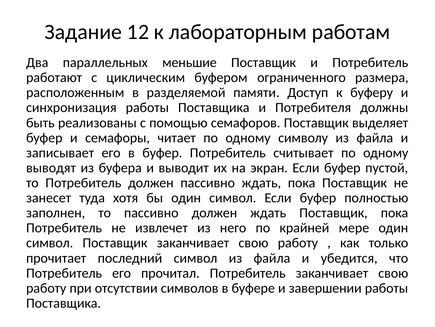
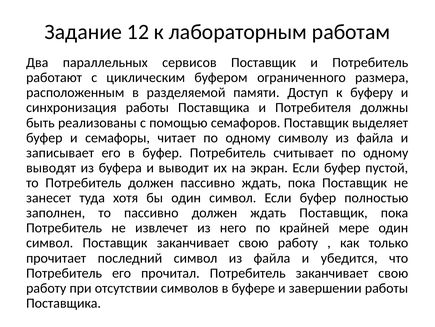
меньшие: меньшие -> сервисов (189, 62)
